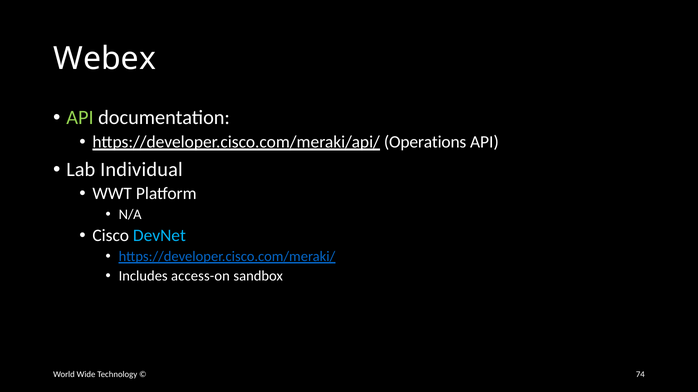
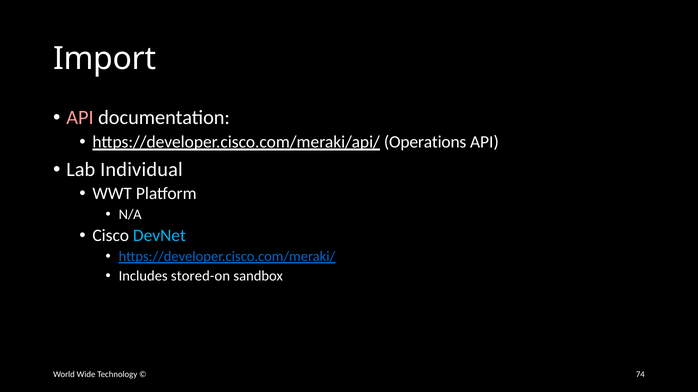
Webex: Webex -> Import (105, 59)
API colour: light green -> pink (80, 118)
access-on: access-on -> stored-on (200, 276)
